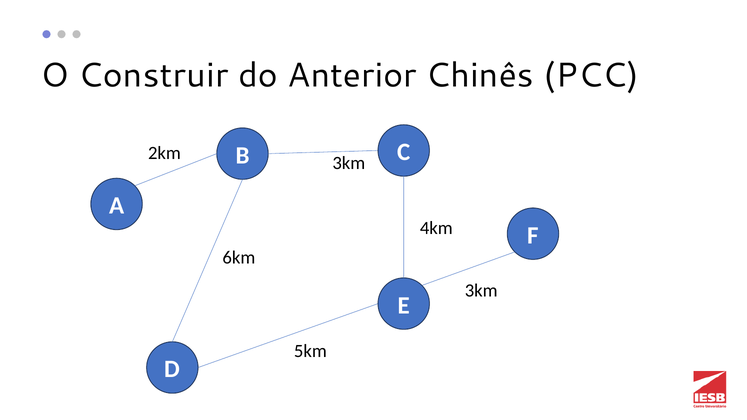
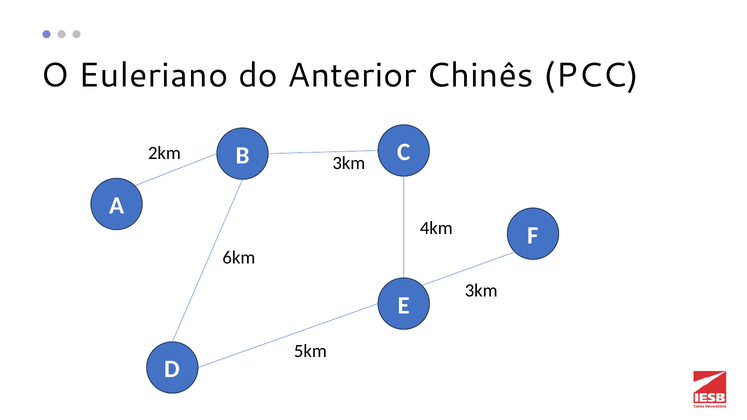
Construir: Construir -> Euleriano (153, 76)
